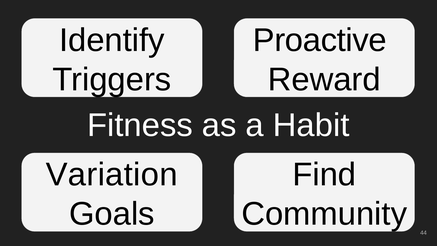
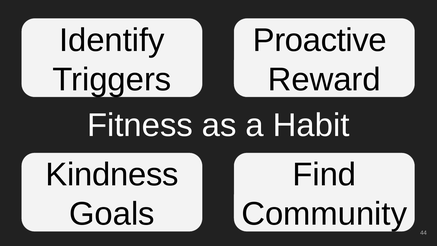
Variation: Variation -> Kindness (112, 175)
